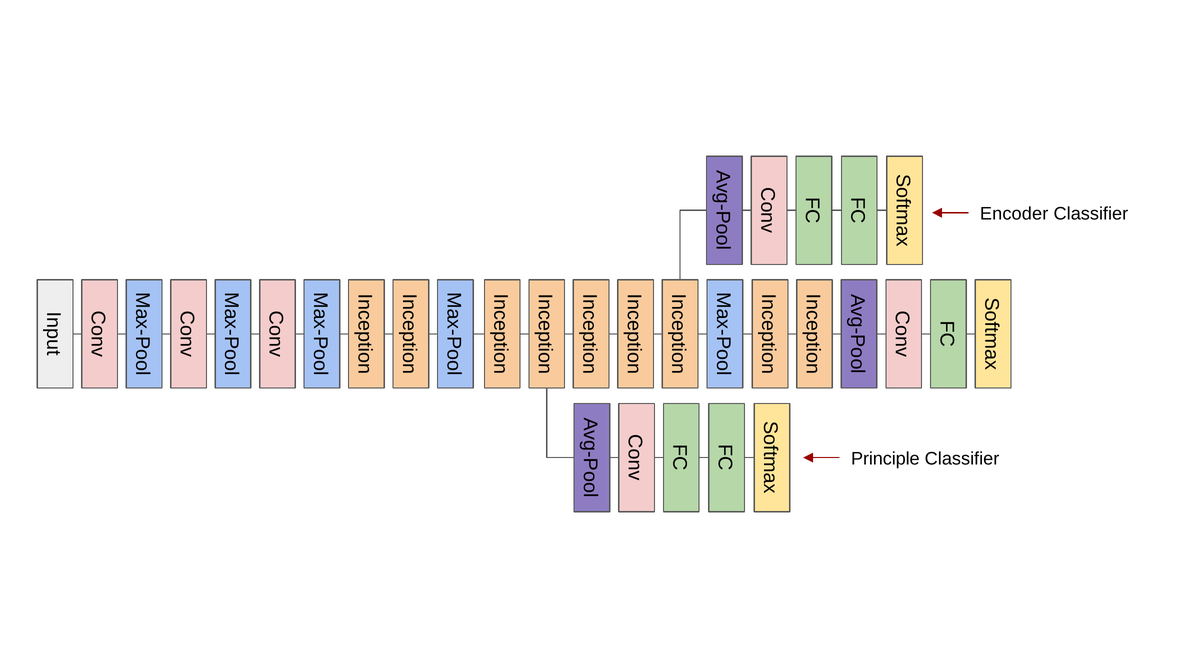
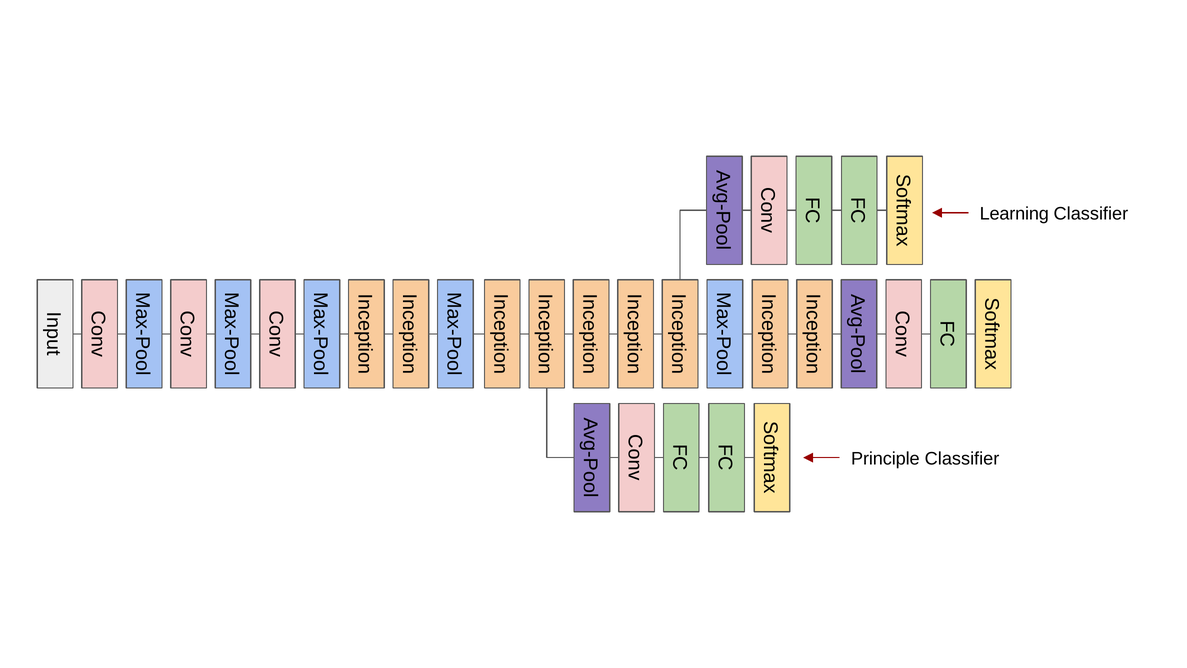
Encoder: Encoder -> Learning (1014, 214)
